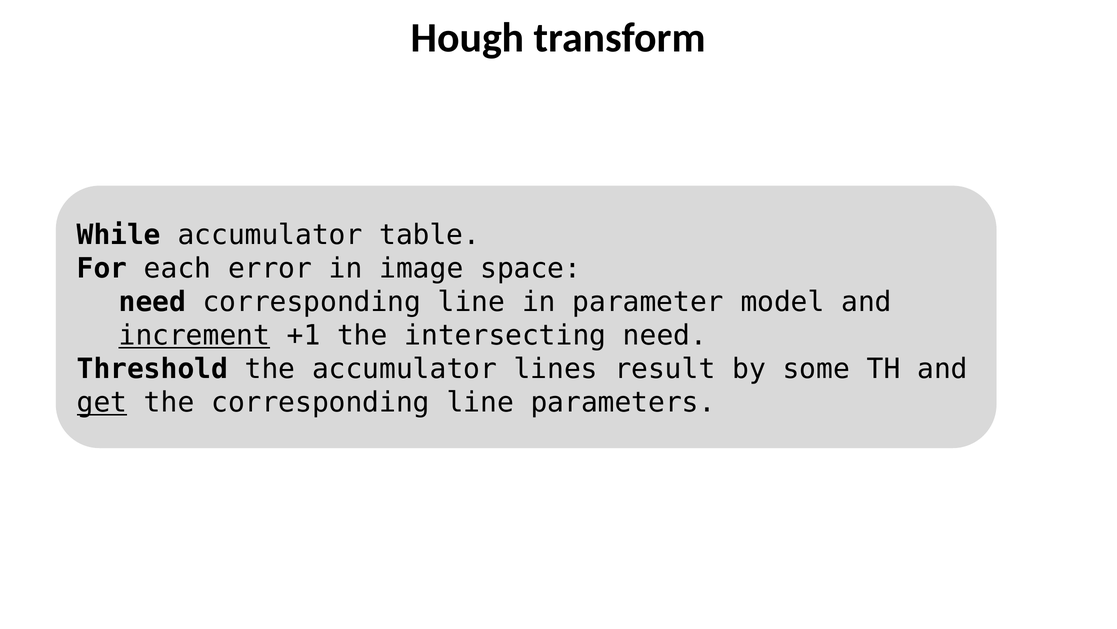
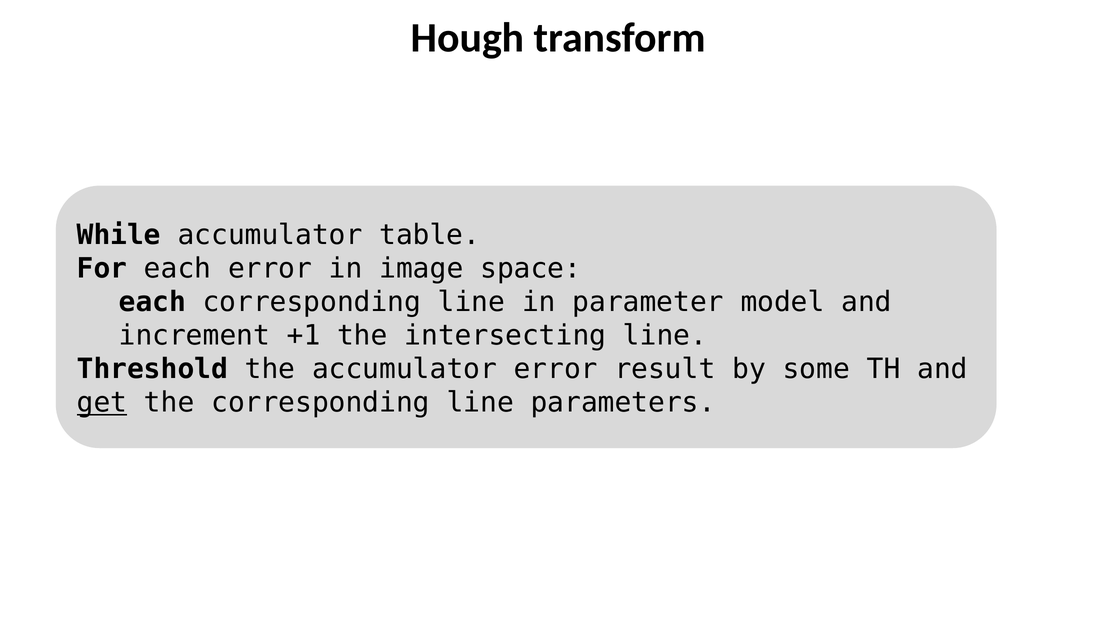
need: need -> each (152, 302)
increment underline: present -> none (194, 335)
intersecting need: need -> line (665, 335)
accumulator lines: lines -> error (556, 369)
